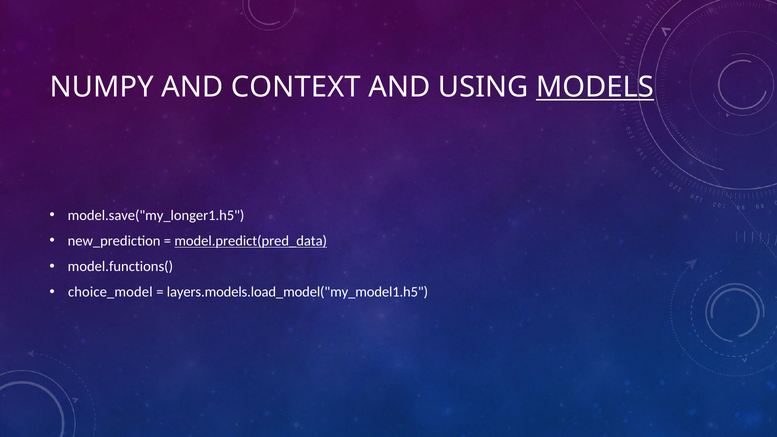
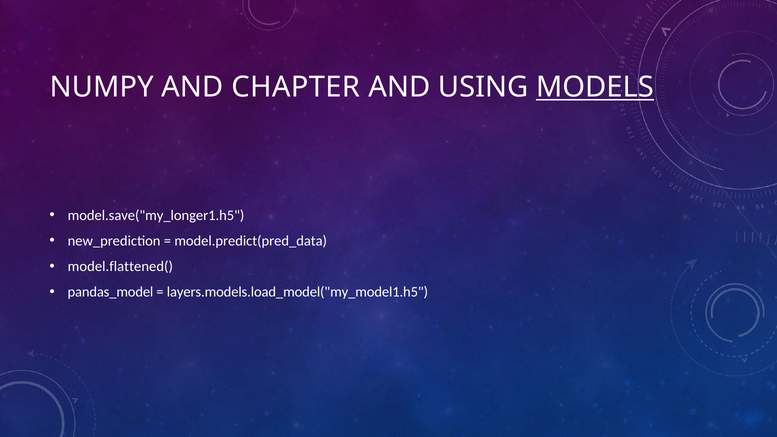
CONTEXT: CONTEXT -> CHAPTER (296, 87)
model.predict(pred_data underline: present -> none (251, 241)
model.functions(: model.functions( -> model.flattened( (120, 267)
choice_model: choice_model -> pandas_model (110, 292)
